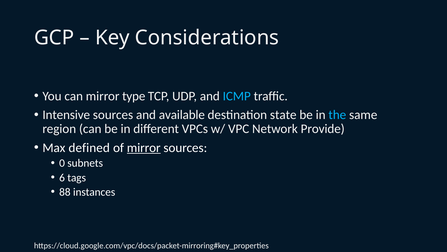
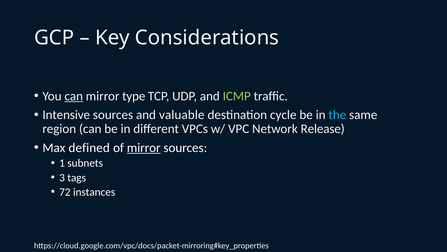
can underline: none -> present (74, 96)
ICMP colour: light blue -> light green (237, 96)
available: available -> valuable (182, 115)
state: state -> cycle (283, 115)
Provide: Provide -> Release (323, 129)
0: 0 -> 1 (62, 163)
6: 6 -> 3 (62, 177)
88: 88 -> 72 (65, 192)
